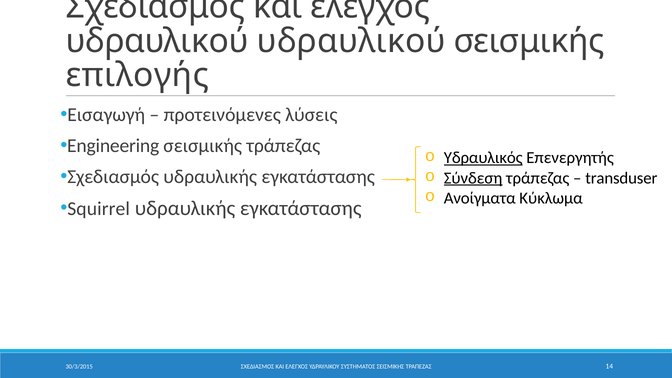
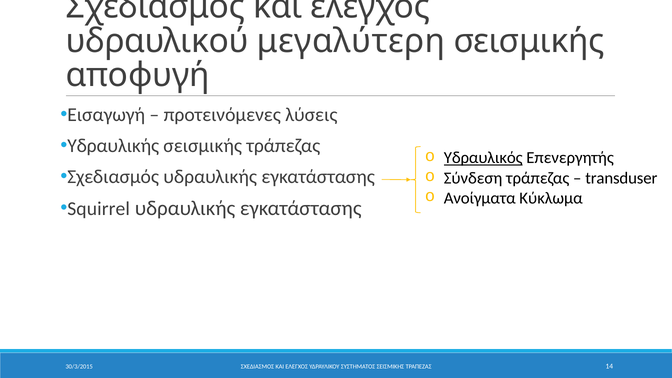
υδραυλικού υδραυλικού: υδραυλικού -> μεγαλύτερη (351, 41)
επιλογής: επιλογής -> αποφυγή (138, 75)
Engineering: Engineering -> Υδραυλικής (113, 146)
Σύνδεση underline: present -> none (473, 178)
